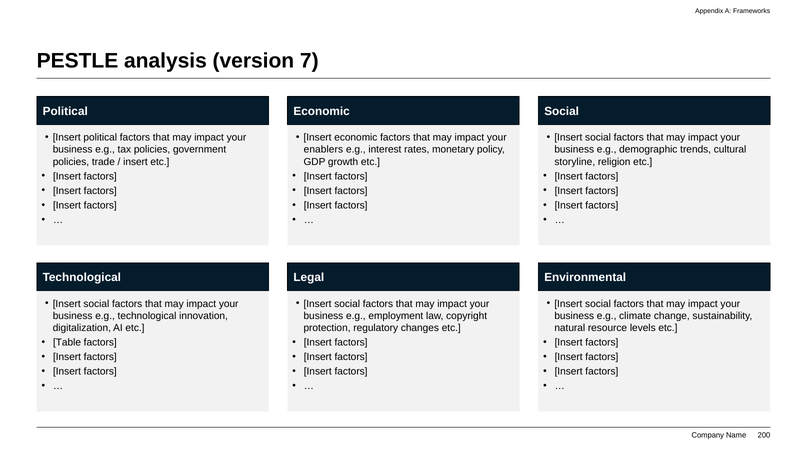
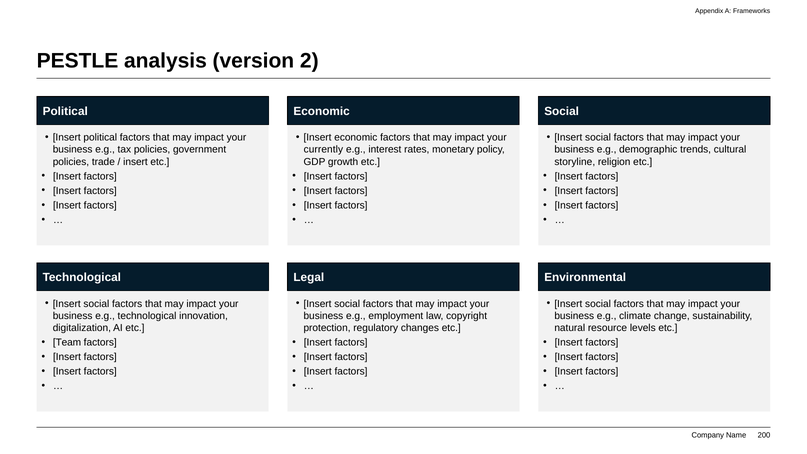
7: 7 -> 2 (309, 61)
enablers: enablers -> currently (323, 150)
Table: Table -> Team (67, 342)
